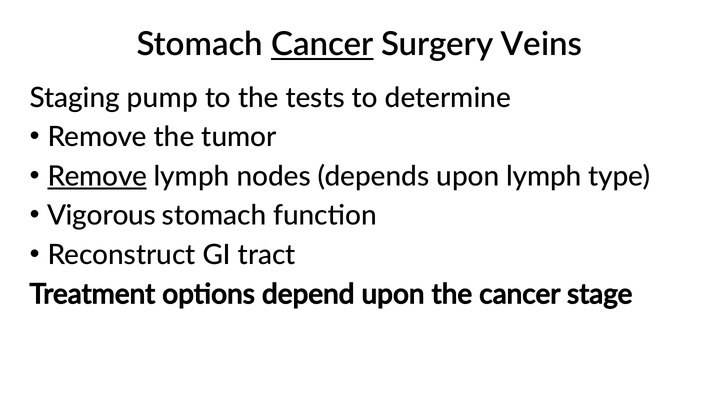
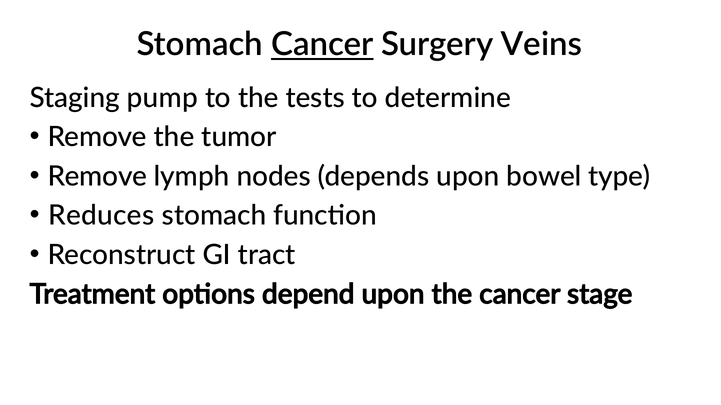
Remove underline: present -> none (97, 177)
upon lymph: lymph -> bowel (544, 177)
Vigorous: Vigorous -> Reduces (101, 216)
